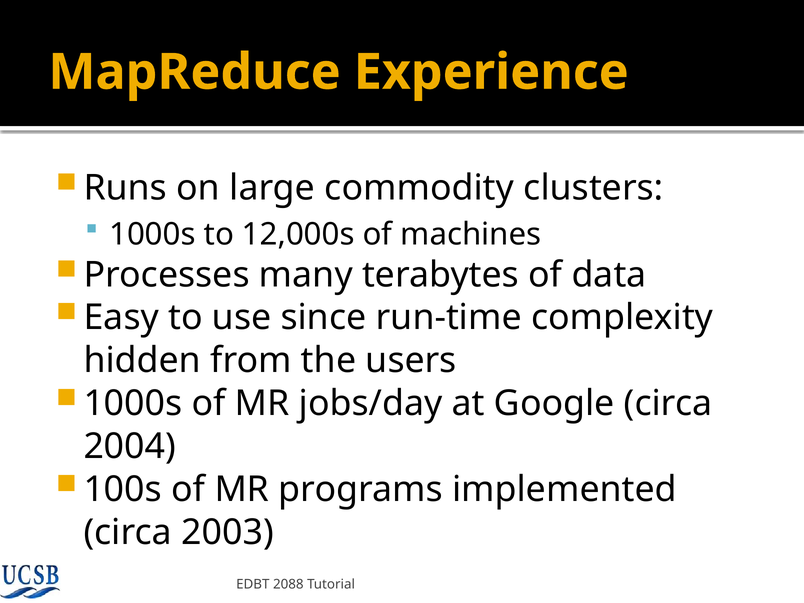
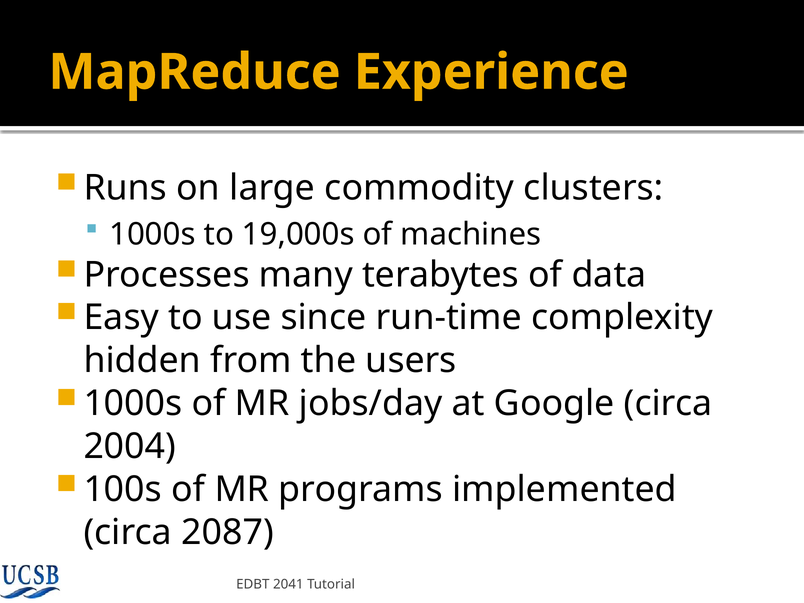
12,000s: 12,000s -> 19,000s (298, 234)
2003: 2003 -> 2087 (227, 532)
2088: 2088 -> 2041 (288, 584)
